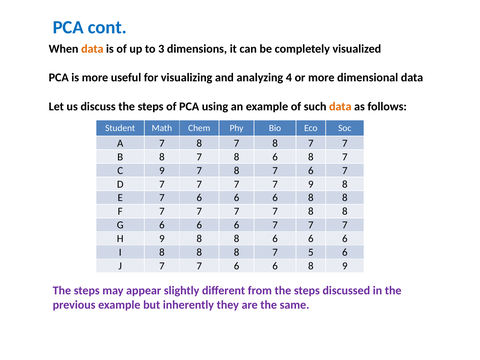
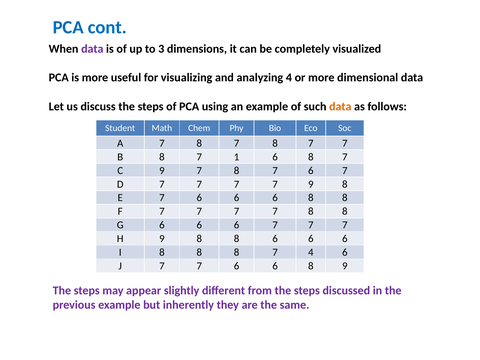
data colour: orange -> purple (92, 49)
B 8 7 8: 8 -> 1 (237, 157)
7 5: 5 -> 4 (311, 252)
